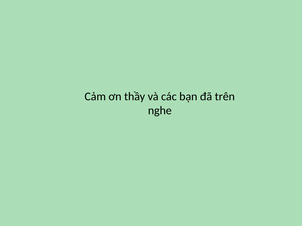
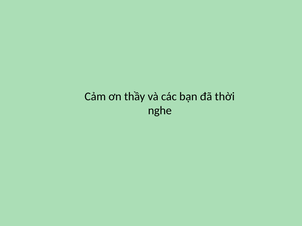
trên: trên -> thời (225, 97)
